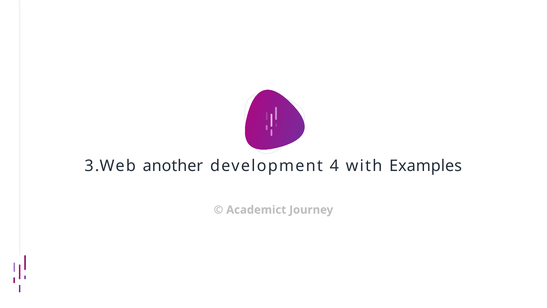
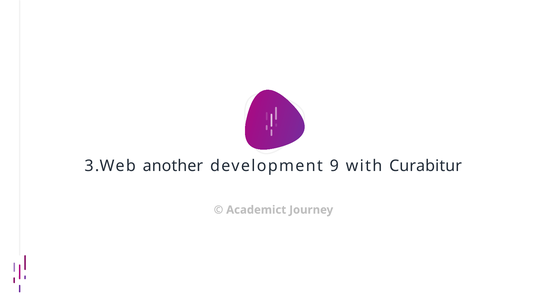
4: 4 -> 9 (334, 166)
Examples: Examples -> Curabitur (426, 166)
